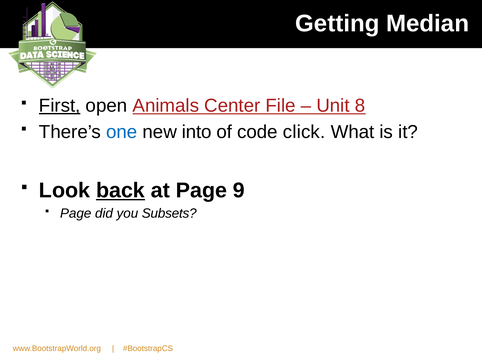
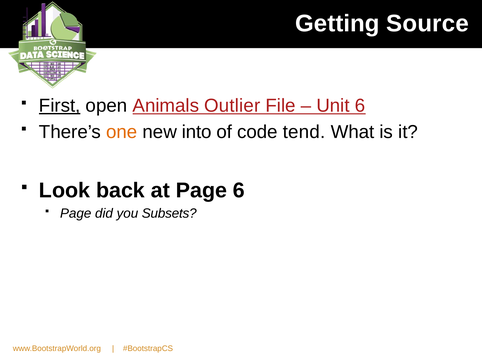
Median: Median -> Source (428, 24)
Center: Center -> Outlier (232, 106)
Unit 8: 8 -> 6 (360, 106)
one colour: blue -> orange (122, 132)
click: click -> tend (304, 132)
back underline: present -> none (120, 191)
Page 9: 9 -> 6 (239, 191)
